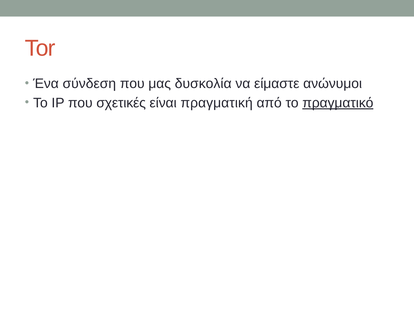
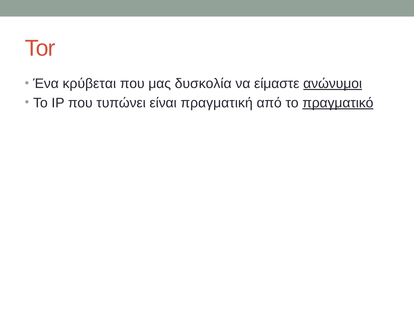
σύνδεση: σύνδεση -> κρύβεται (89, 84)
ανώνυμοι underline: none -> present (333, 84)
σχετικές: σχετικές -> τυπώνει (121, 103)
